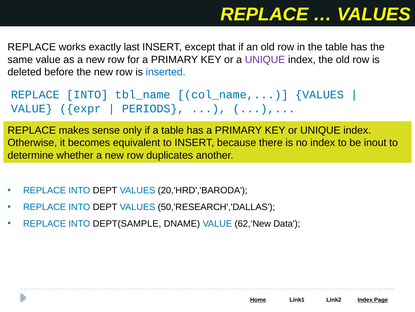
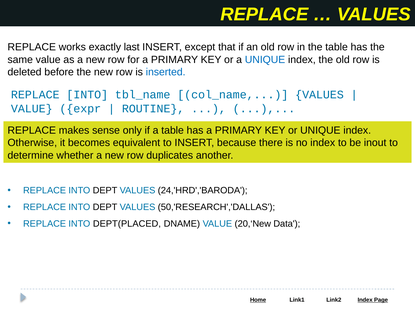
UNIQUE colour: purple -> blue (265, 59)
PERIODS: PERIODS -> ROUTINE (153, 108)
20,'HRD','BARODA: 20,'HRD','BARODA -> 24,'HRD','BARODA (203, 190)
DEPT(SAMPLE: DEPT(SAMPLE -> DEPT(PLACED (127, 223)
62,‘New: 62,‘New -> 20,‘New (253, 223)
